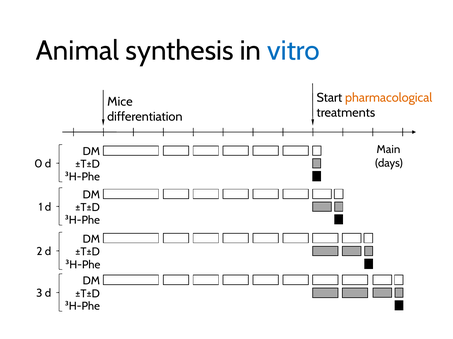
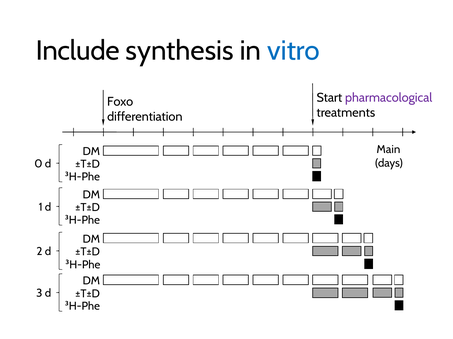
Animal: Animal -> Include (78, 51)
pharmacological colour: orange -> purple (389, 98)
Mice: Mice -> Foxo (120, 102)
